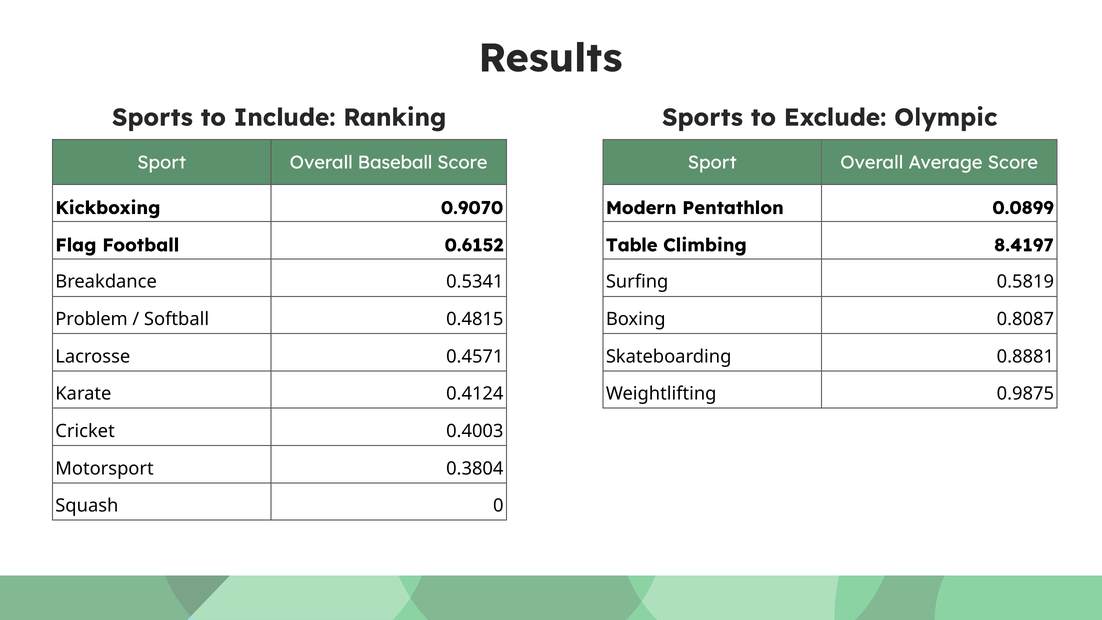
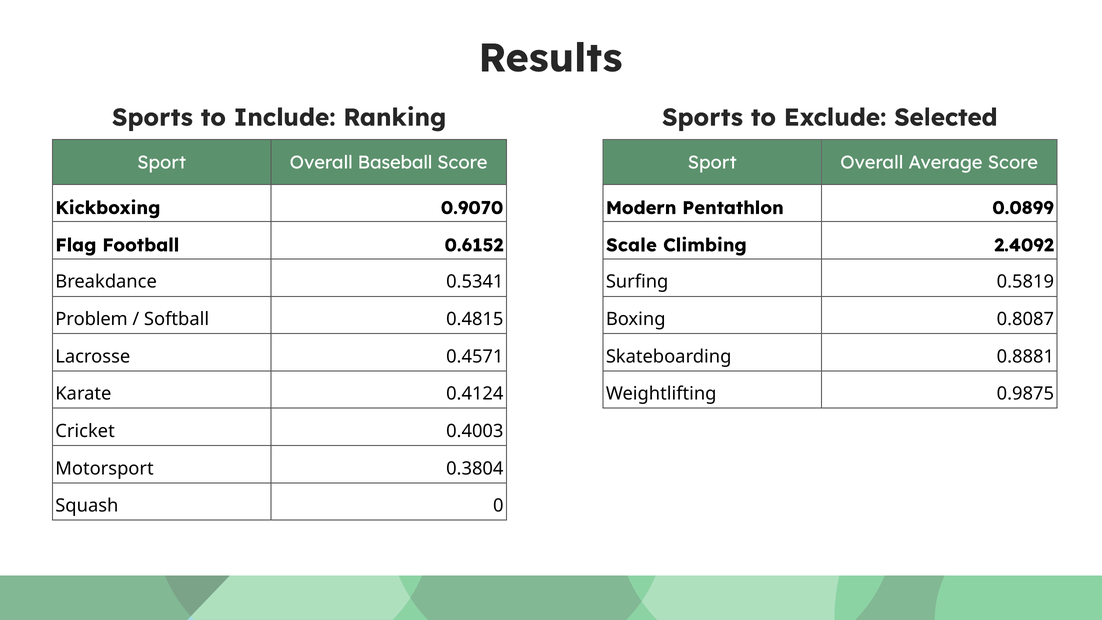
Olympic: Olympic -> Selected (946, 118)
Table: Table -> Scale (631, 245)
8.4197: 8.4197 -> 2.4092 (1024, 245)
